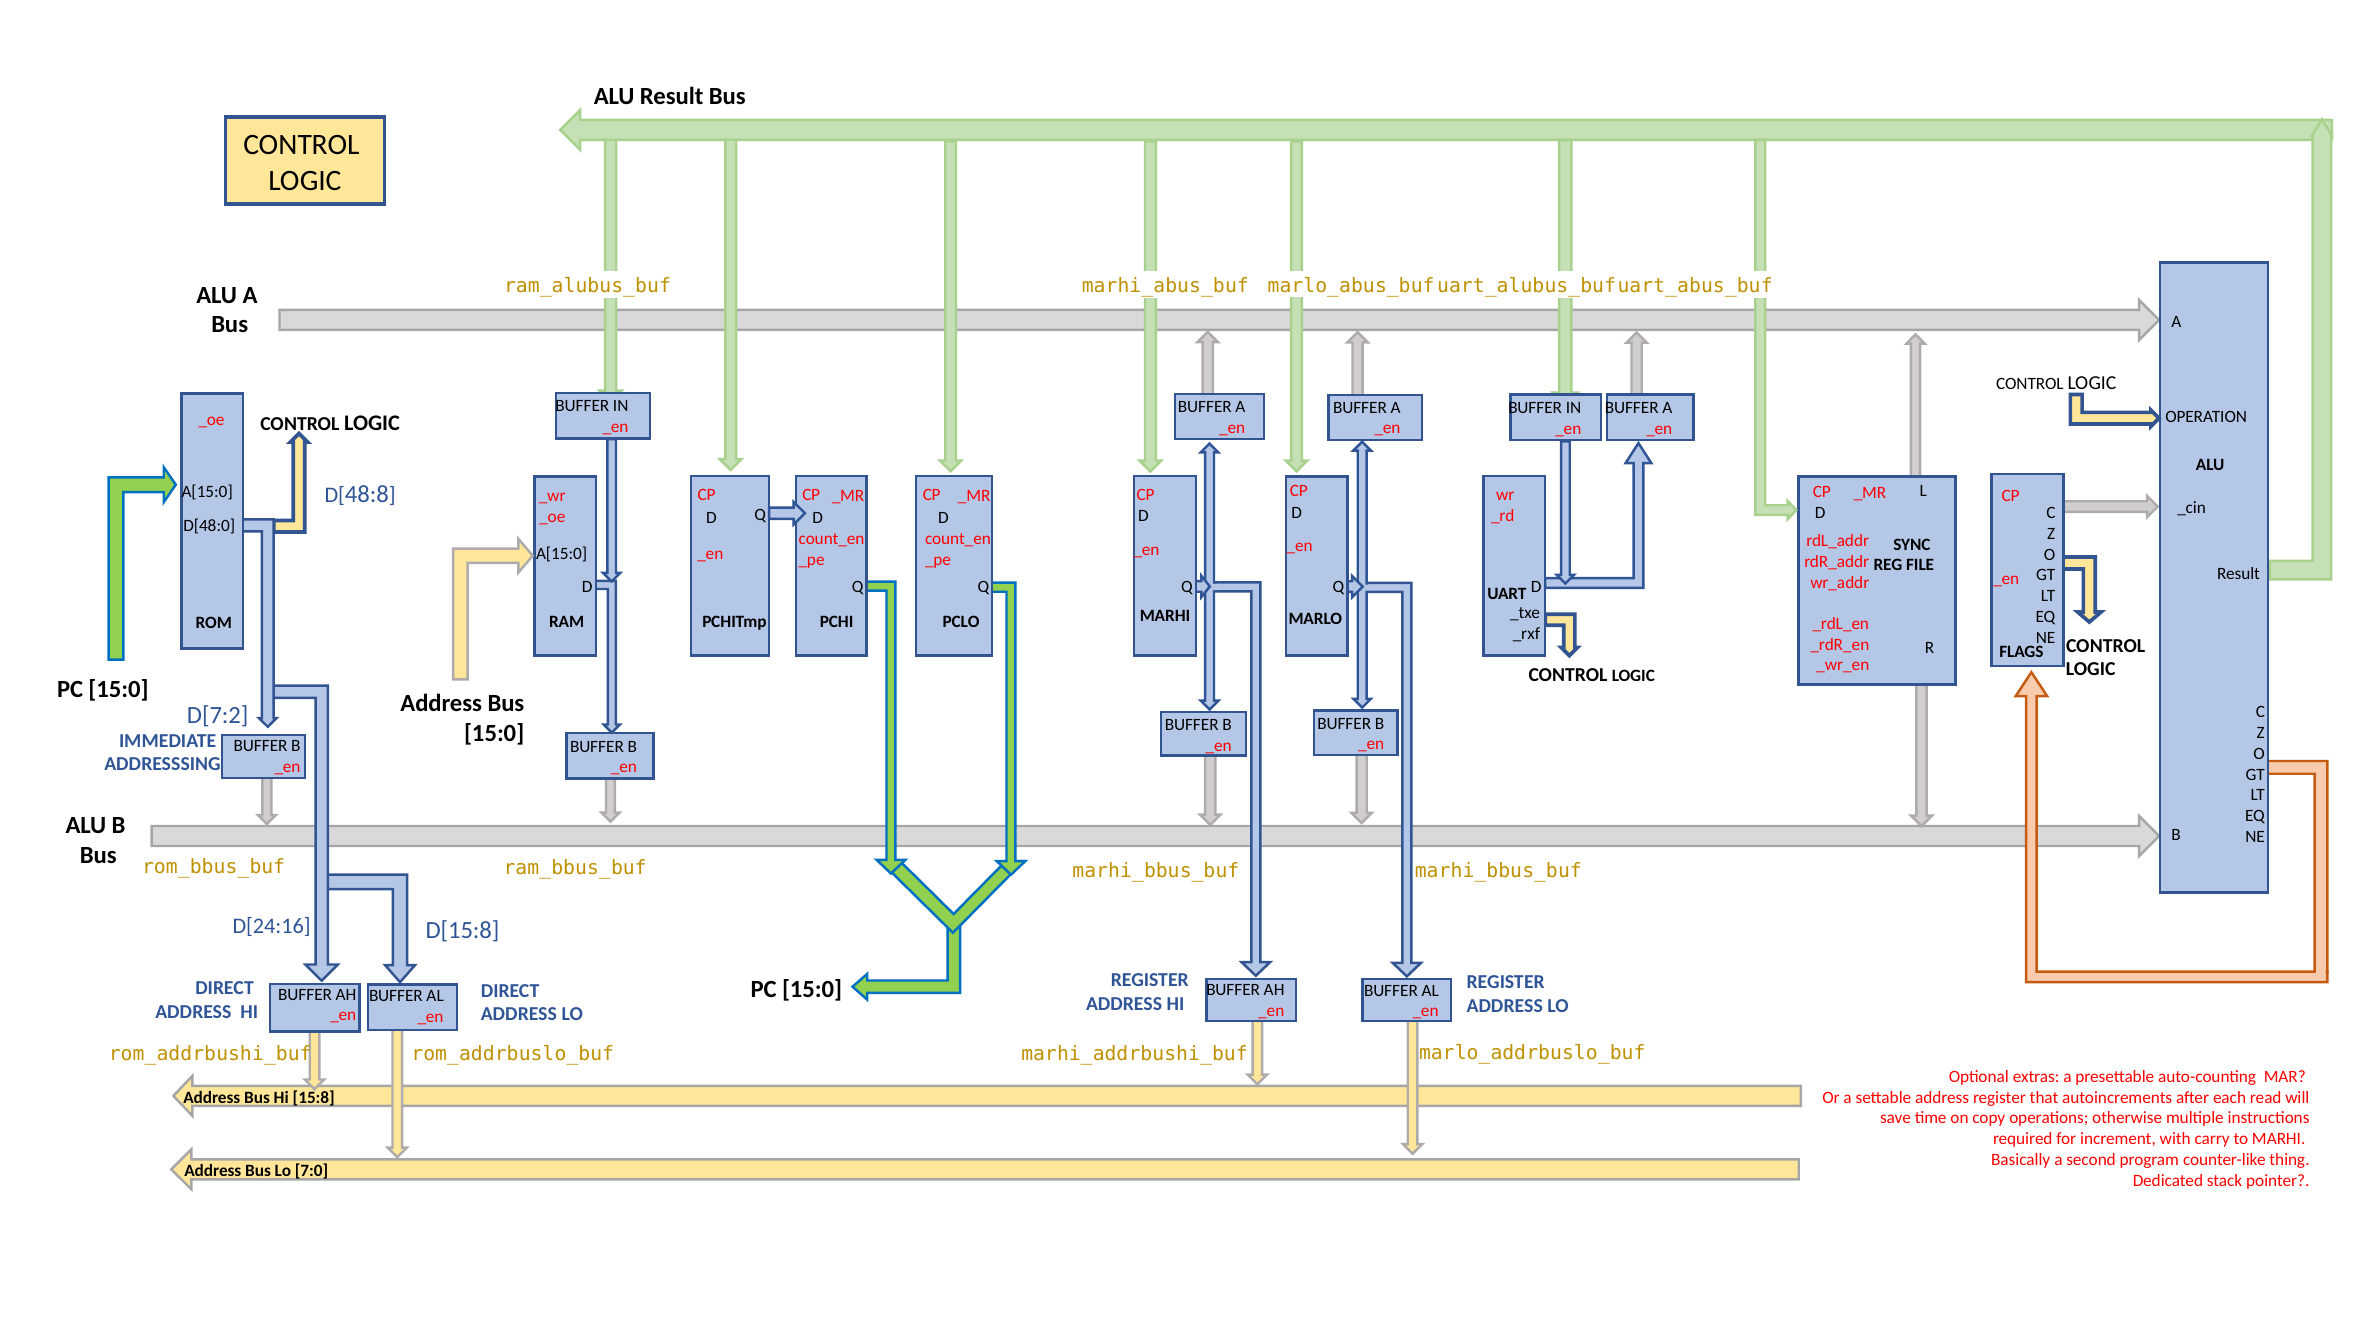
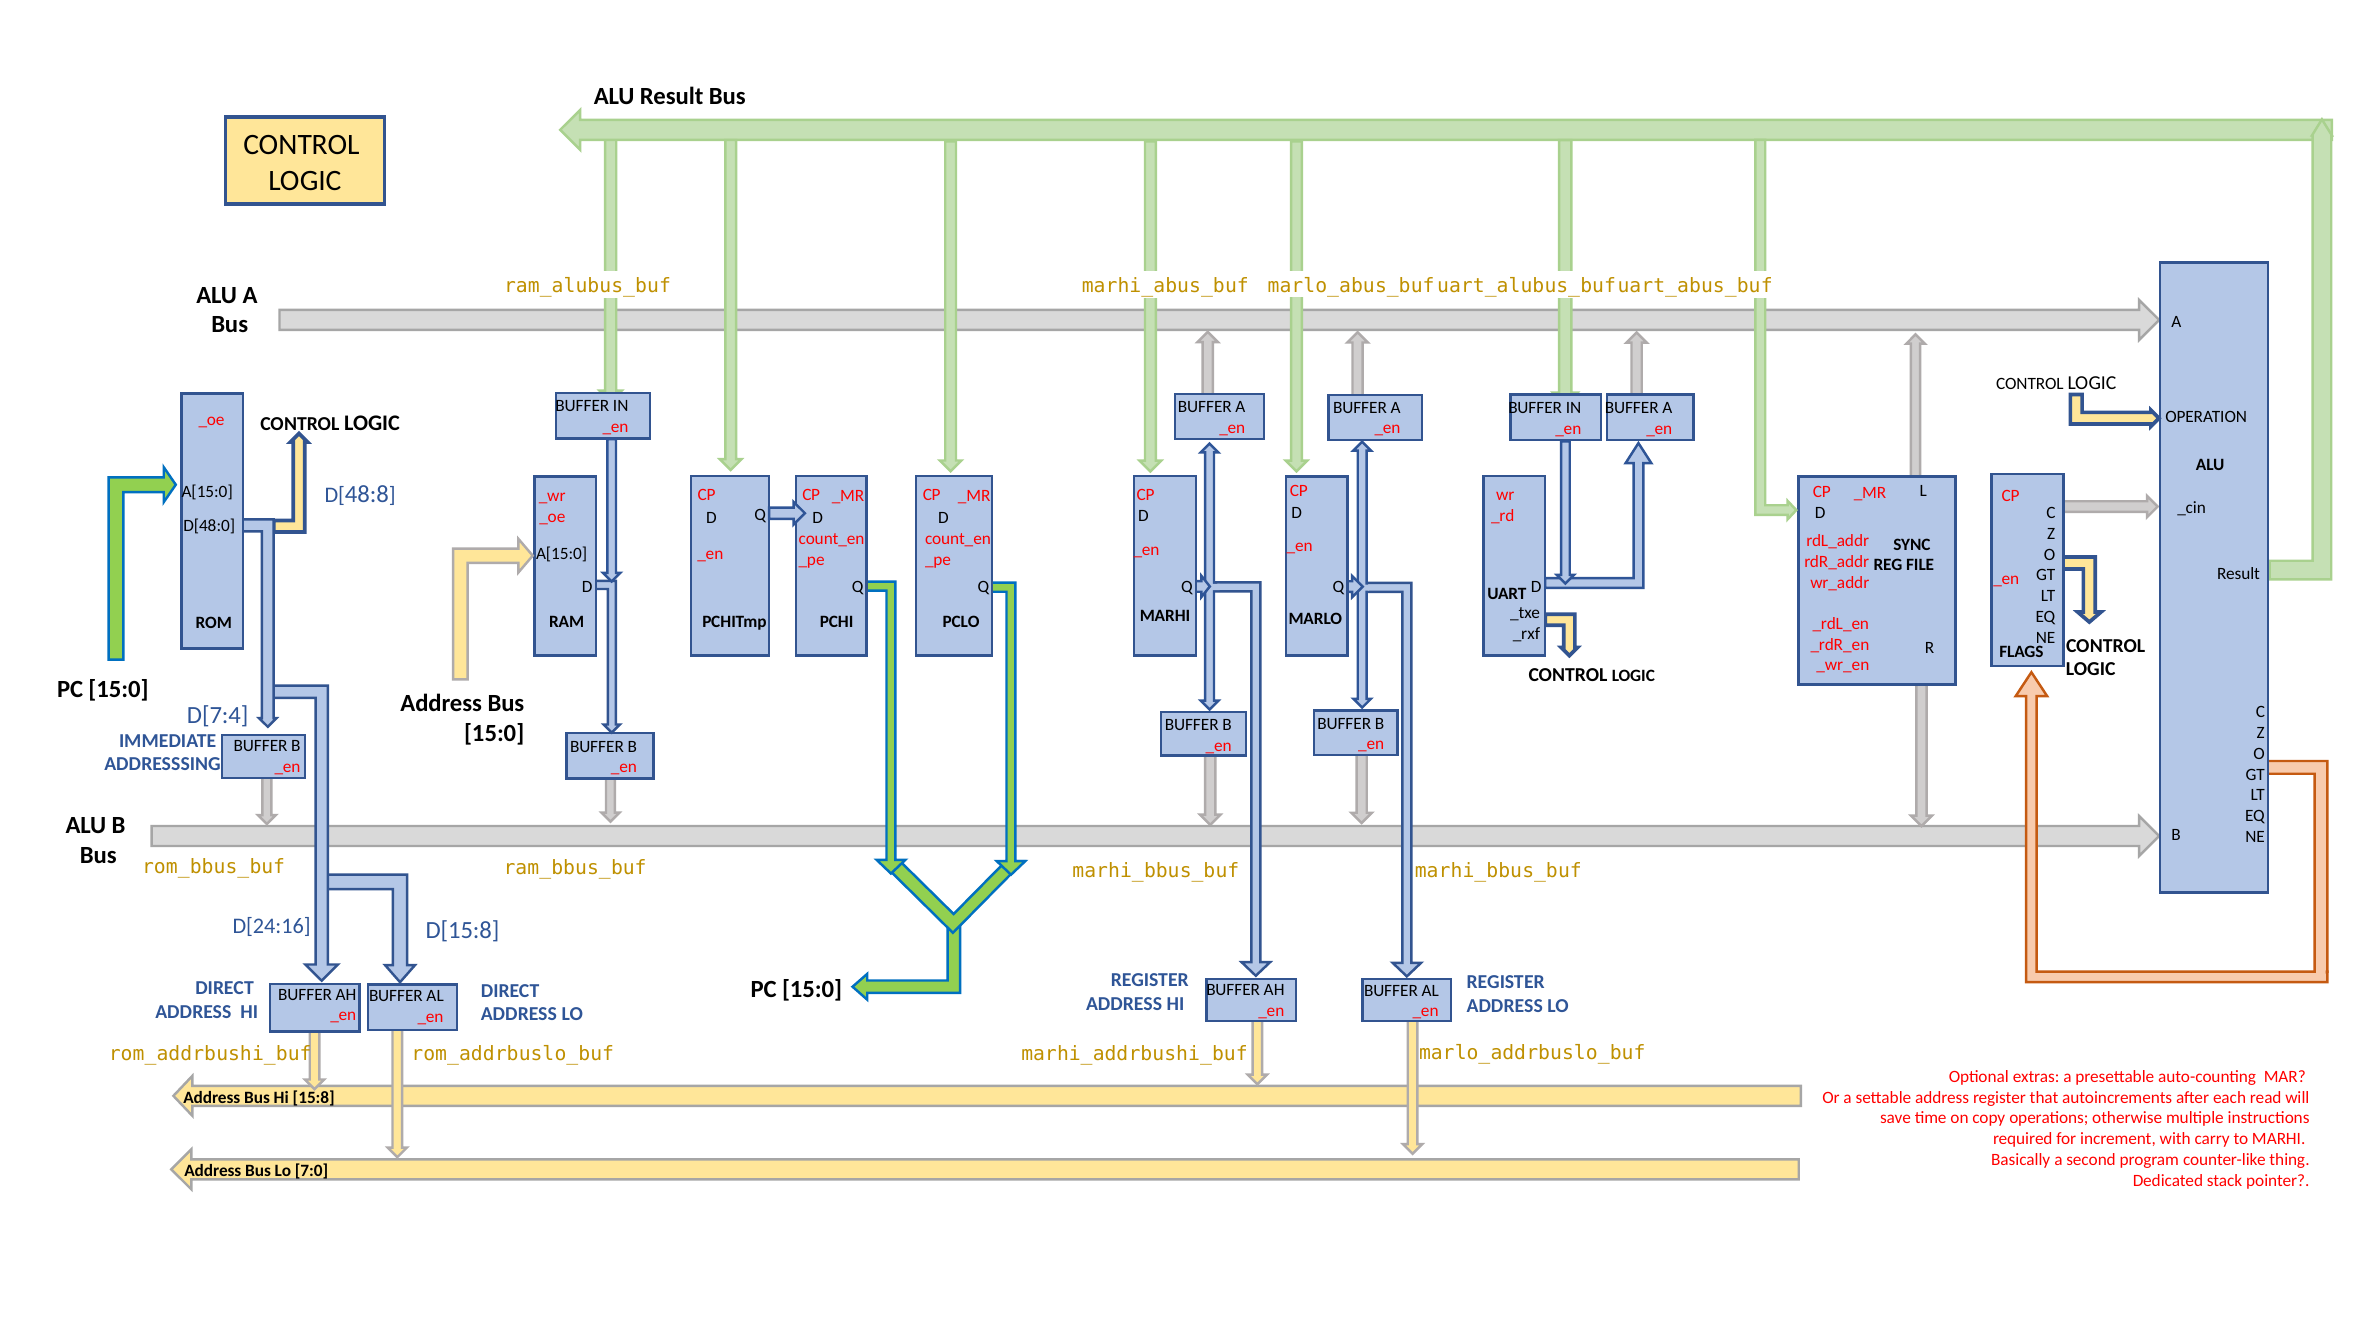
D[7:2: D[7:2 -> D[7:4 (218, 715)
